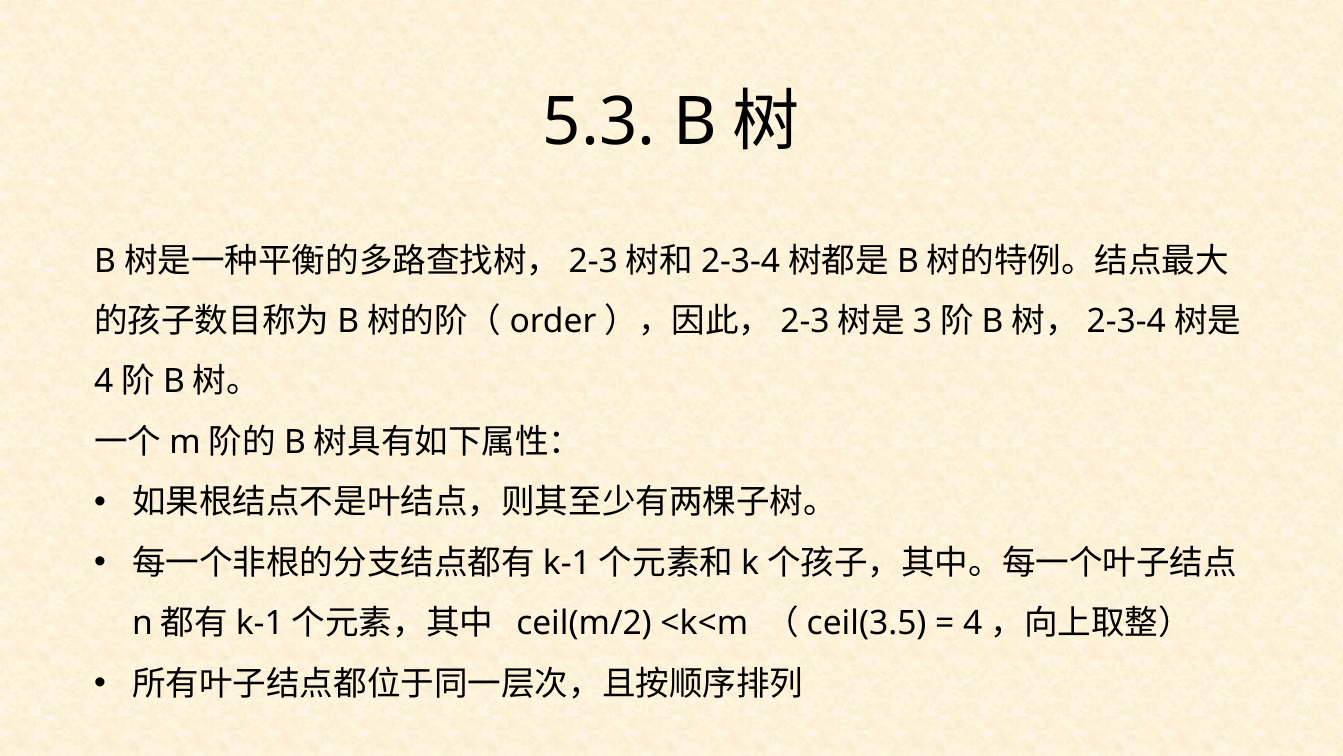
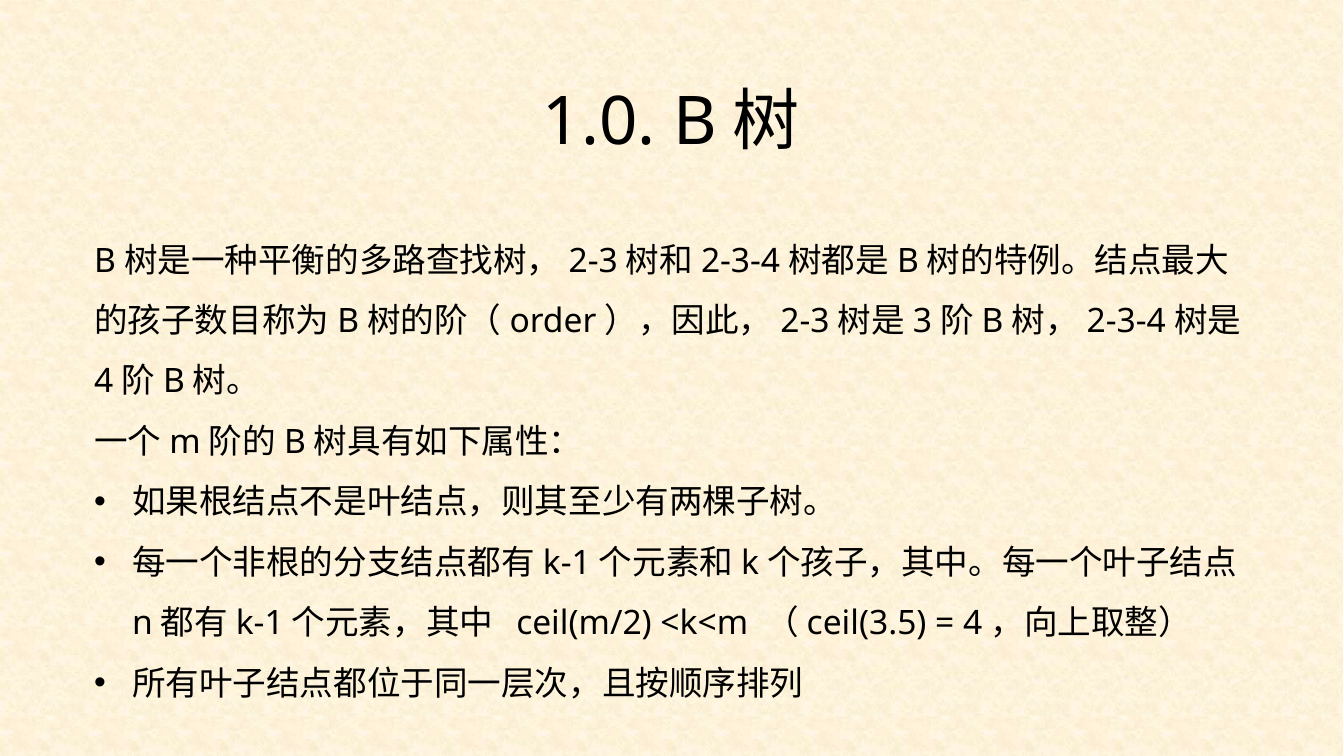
5.3: 5.3 -> 1.0 (599, 122)
